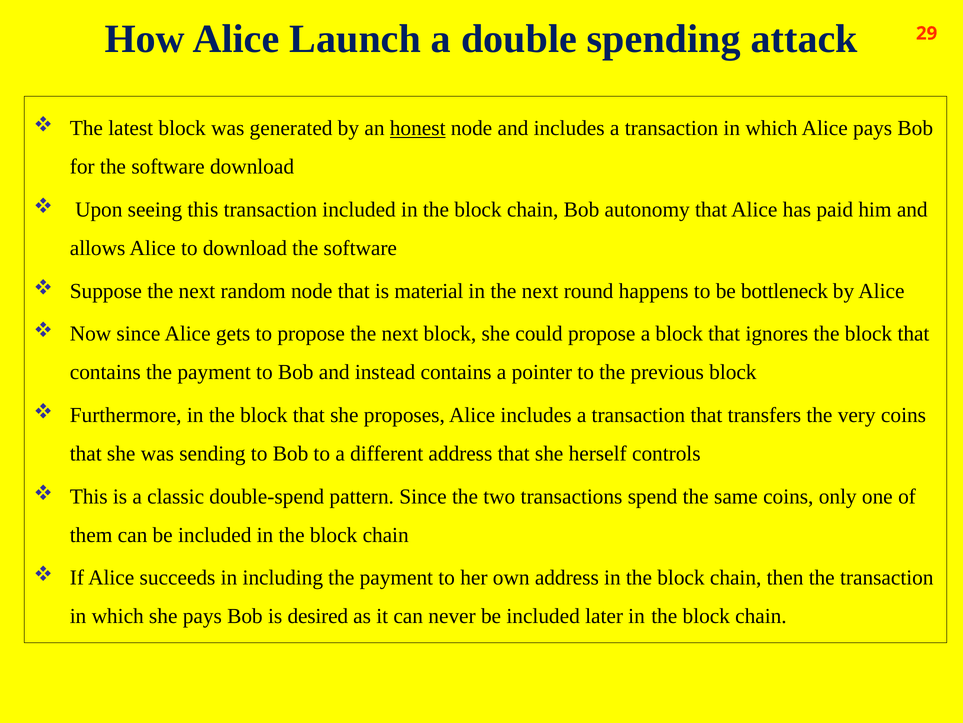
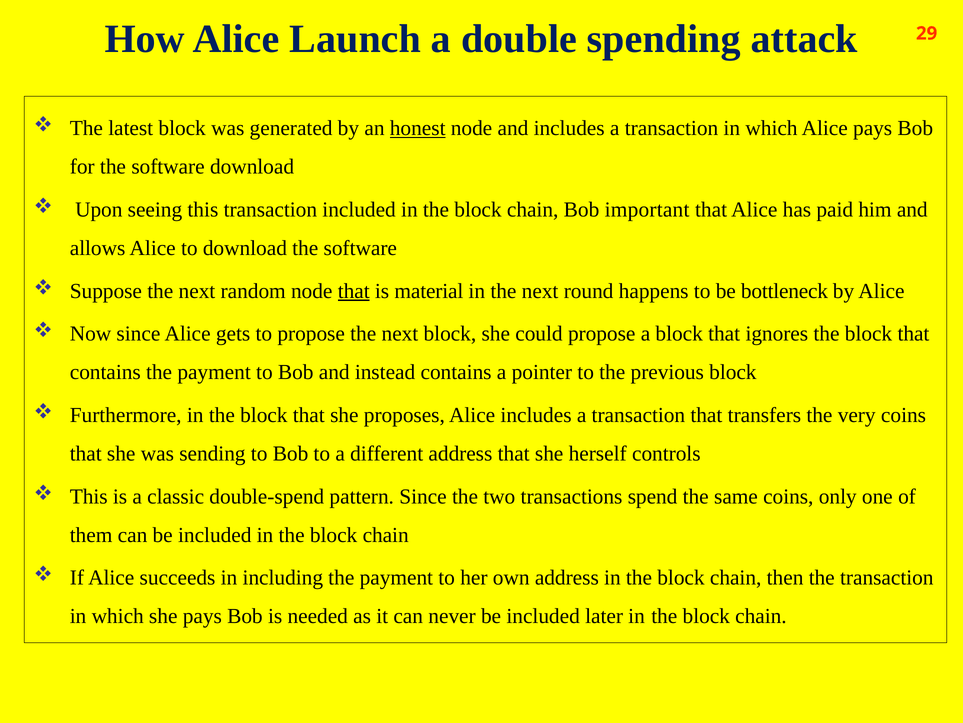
autonomy: autonomy -> important (647, 210)
that underline: none -> present (354, 291)
desired: desired -> needed (318, 616)
